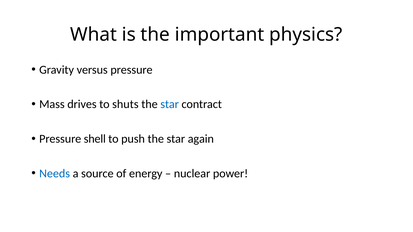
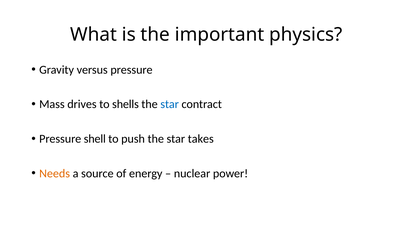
shuts: shuts -> shells (125, 104)
again: again -> takes (201, 139)
Needs colour: blue -> orange (55, 174)
